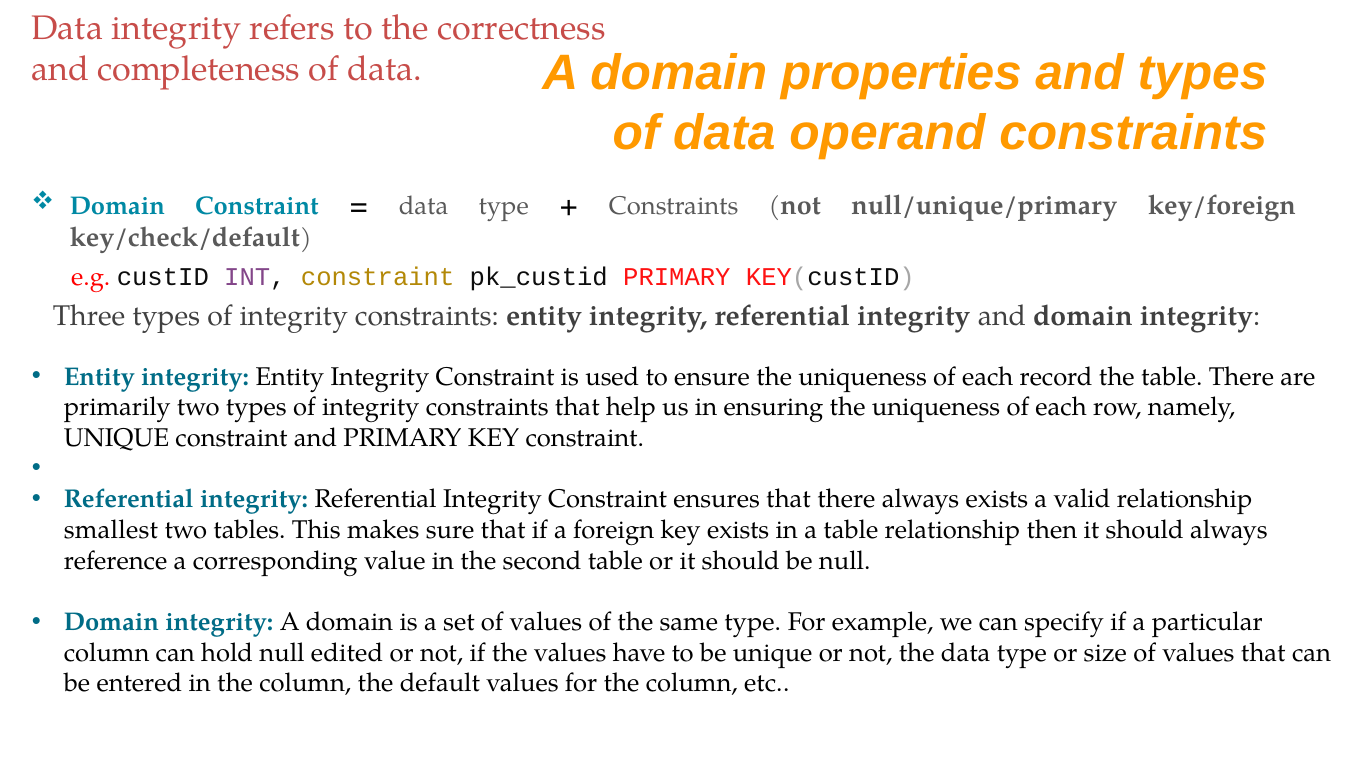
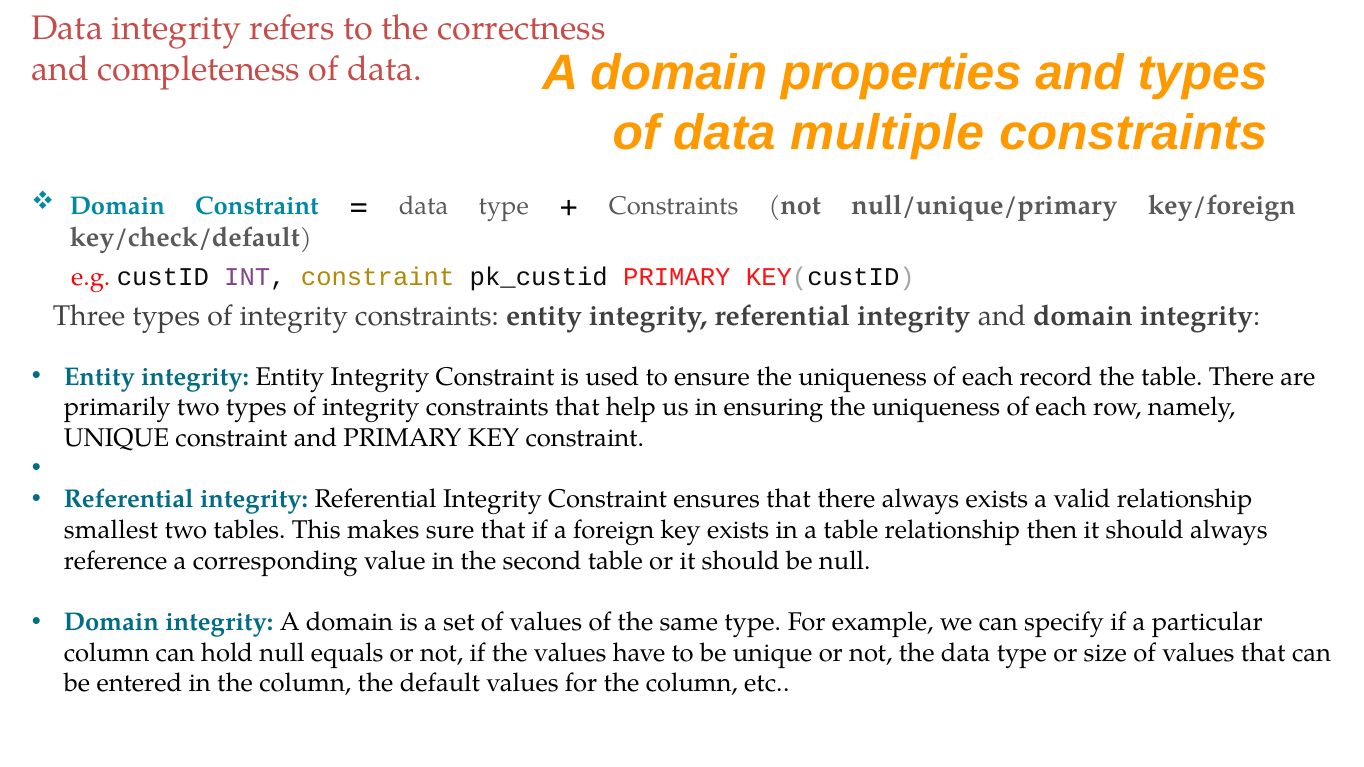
operand: operand -> multiple (887, 133)
edited: edited -> equals (347, 653)
